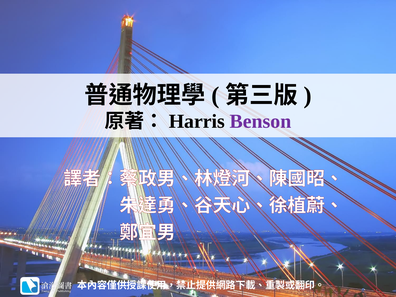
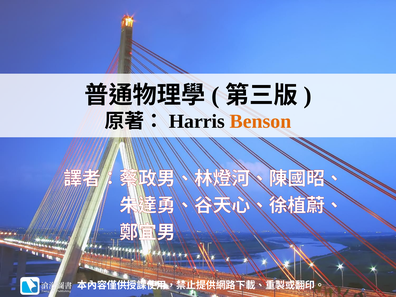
Benson colour: purple -> orange (260, 121)
